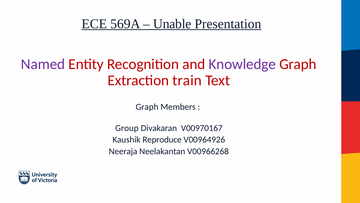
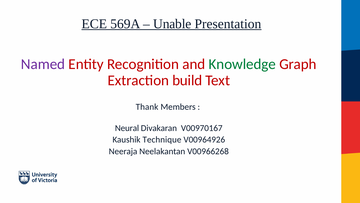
Knowledge colour: purple -> green (242, 64)
train: train -> build (187, 80)
Graph: Graph -> Thank (147, 107)
Group: Group -> Neural (127, 128)
Reproduce: Reproduce -> Technique (162, 139)
